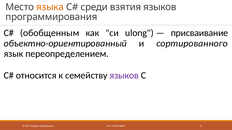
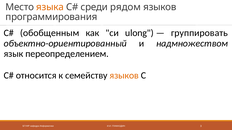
взятия: взятия -> рядом (125, 7)
присваивание: присваивание -> группировать (199, 33)
сортированного: сортированного -> надмножеством (192, 43)
языков colour: purple -> orange (124, 76)
